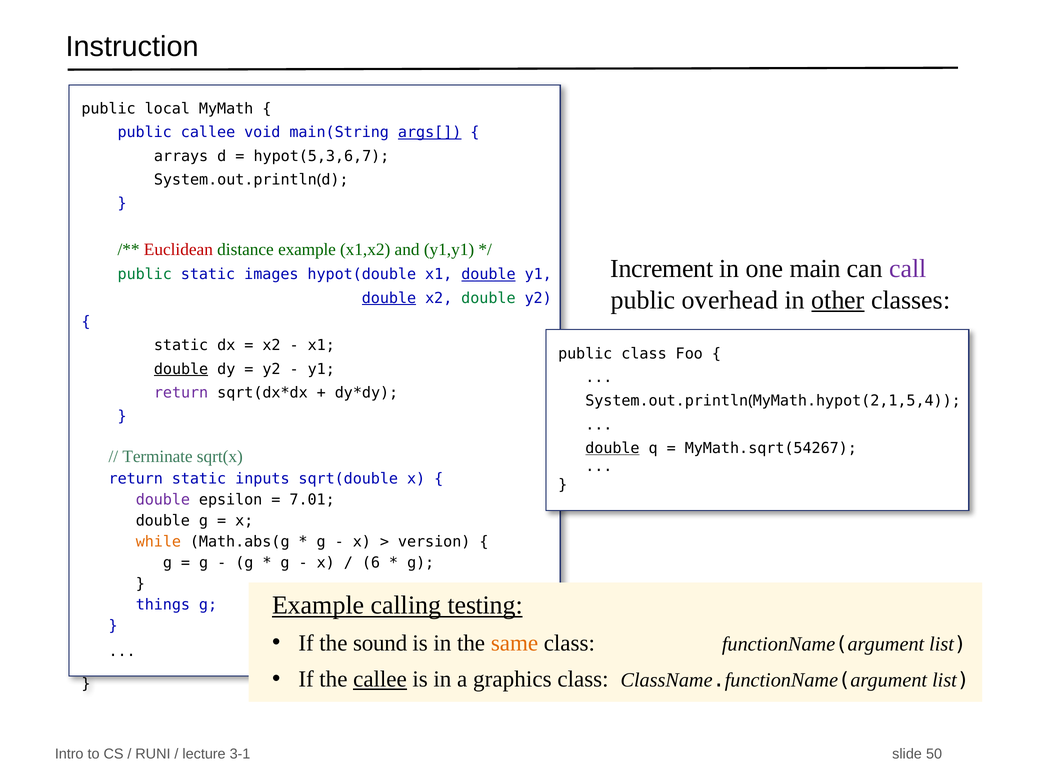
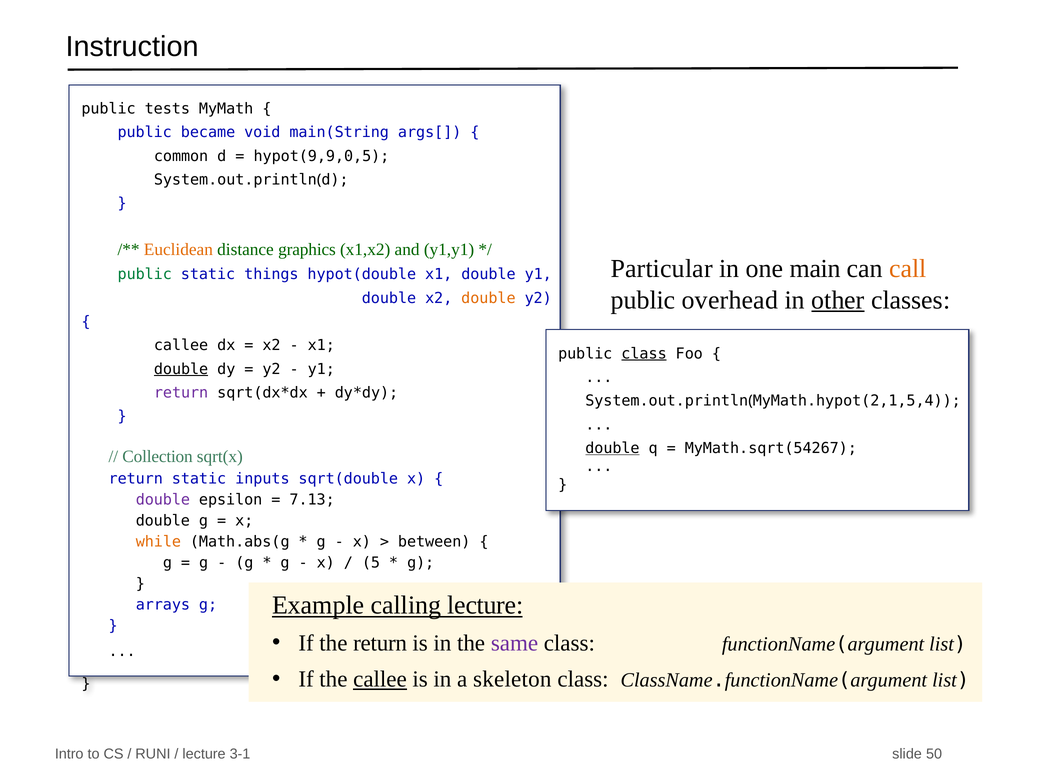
local: local -> tests (167, 109)
public callee: callee -> became (208, 132)
args[ underline: present -> none (430, 132)
arrays: arrays -> common (181, 156)
hypot(5,3,6,7: hypot(5,3,6,7 -> hypot(9,9,0,5 (321, 156)
Euclidean colour: red -> orange (178, 249)
distance example: example -> graphics (307, 249)
Increment: Increment -> Particular (662, 269)
call colour: purple -> orange (908, 269)
images: images -> things (271, 274)
double underline: present -> none (488, 274)
double underline: present -> none (389, 298)
double colour: green -> orange (488, 298)
static: static -> callee (181, 345)
class underline: none -> present (644, 353)
Terminate: Terminate -> Collection (158, 456)
7.01: 7.01 -> 7.13 (312, 499)
version: version -> between (434, 541)
6: 6 -> 5 (371, 562)
calling testing: testing -> lecture (485, 605)
things: things -> arrays (163, 604)
the sound: sound -> return (380, 643)
same colour: orange -> purple (515, 643)
graphics: graphics -> skeleton (512, 679)
